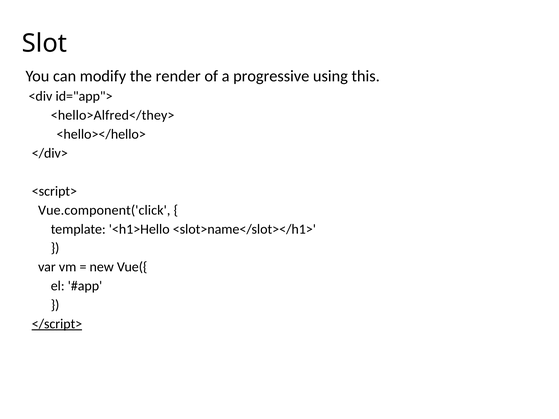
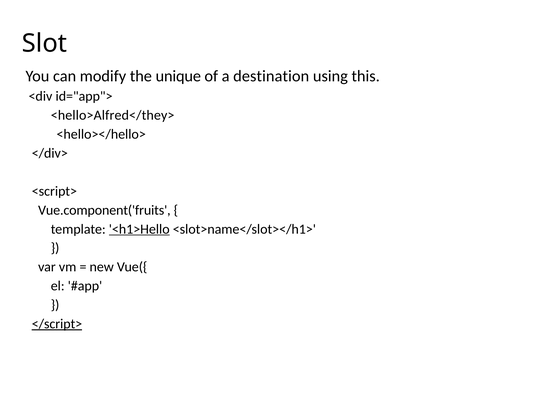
render: render -> unique (178, 76)
progressive: progressive -> destination (271, 76)
Vue.component('click: Vue.component('click -> Vue.component('fruits (104, 210)
<h1>Hello underline: none -> present (139, 229)
